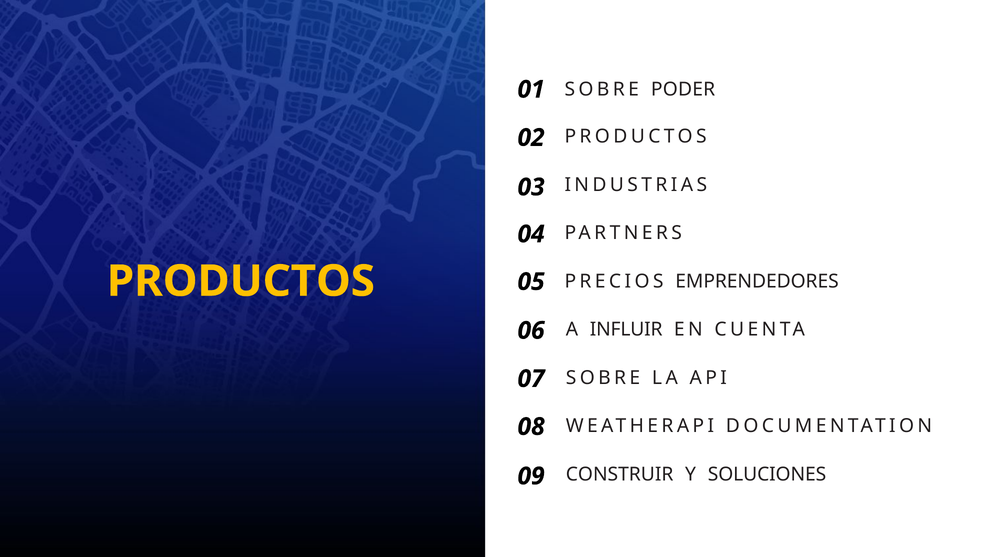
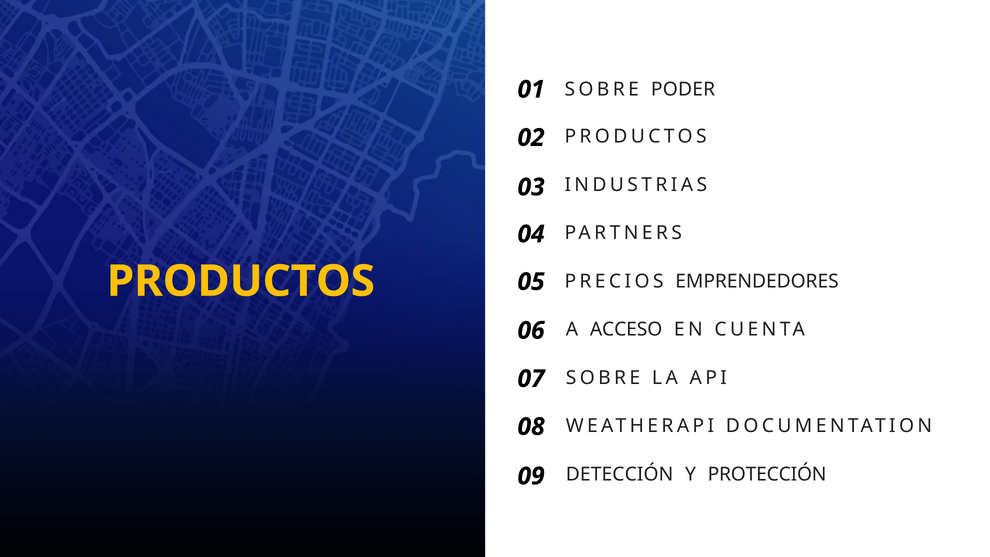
INFLUIR: INFLUIR -> ACCESO (626, 329)
CONSTRUIR: CONSTRUIR -> DETECCIÓN (620, 474)
SOLUCIONES: SOLUCIONES -> PROTECCIÓN (767, 474)
